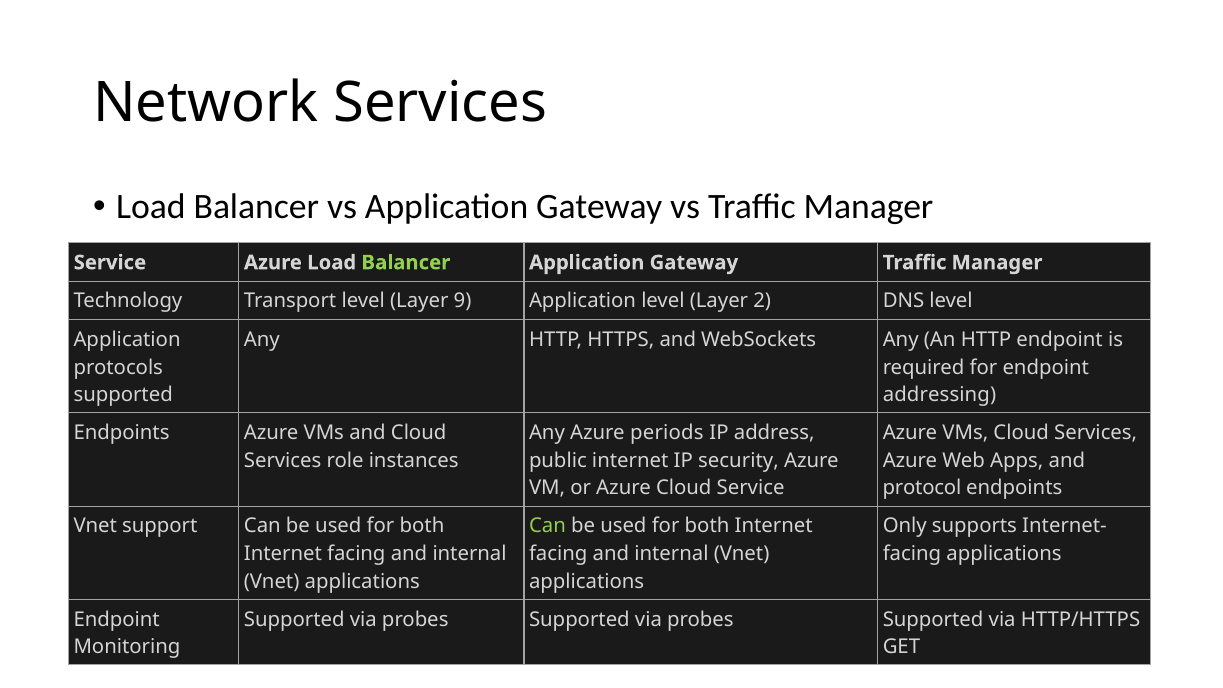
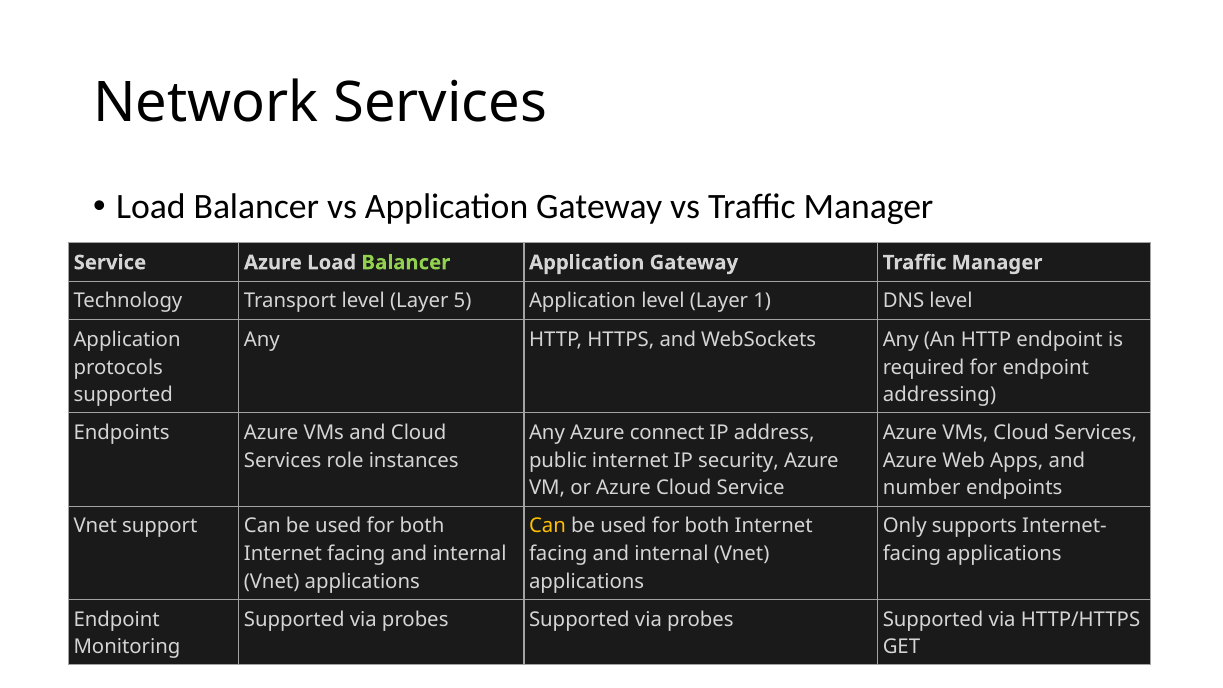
9: 9 -> 5 (463, 301)
2: 2 -> 1 (762, 301)
periods: periods -> connect (667, 433)
protocol: protocol -> number (922, 488)
Can colour: light green -> yellow (547, 526)
